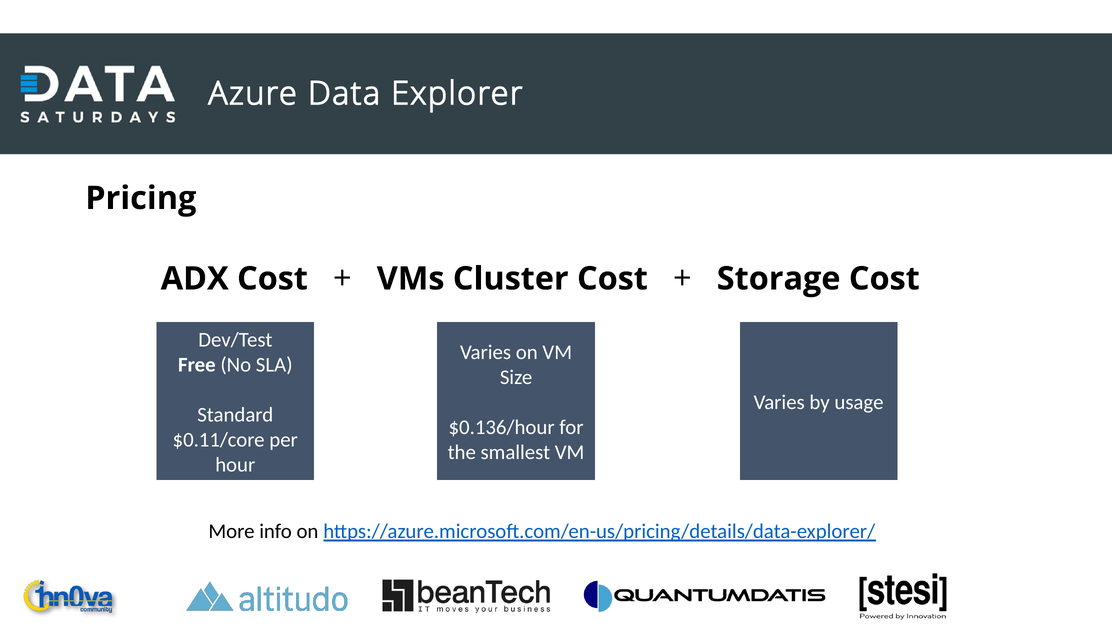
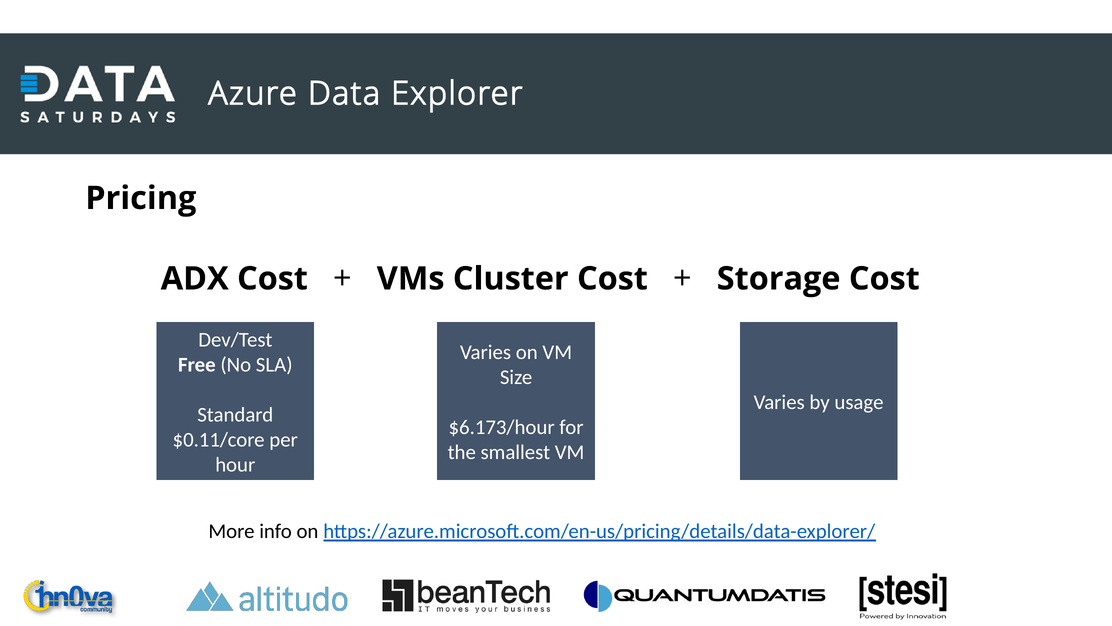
$0.136/hour: $0.136/hour -> $6.173/hour (502, 427)
